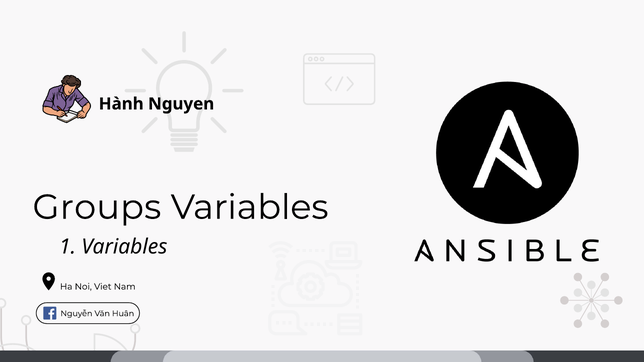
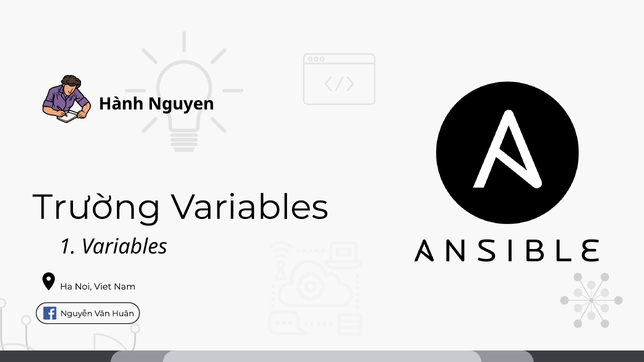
Groups: Groups -> Trường (97, 207)
